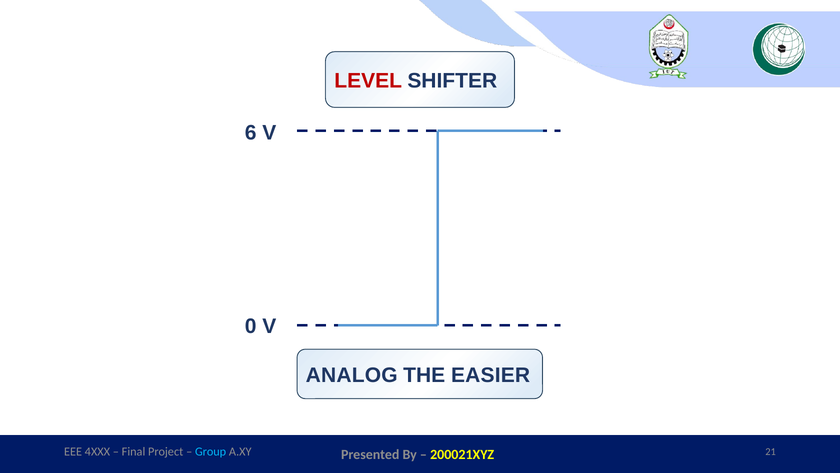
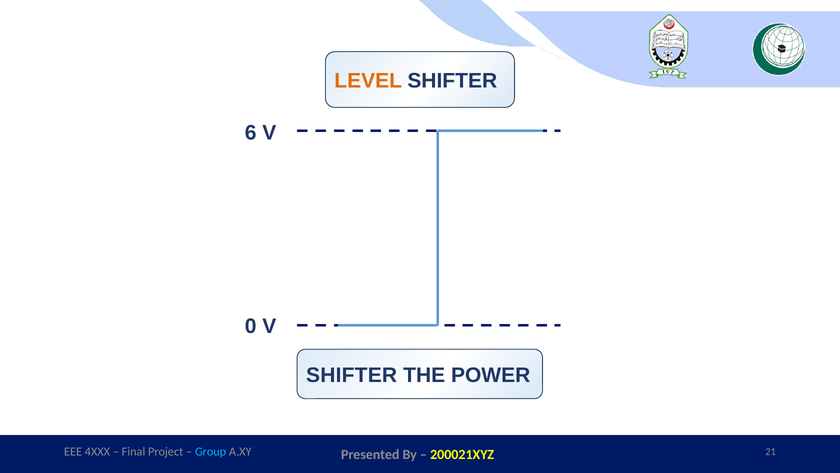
LEVEL colour: red -> orange (368, 81)
ANALOG: ANALOG -> SHIFTER (352, 375)
EASIER: EASIER -> POWER (491, 375)
